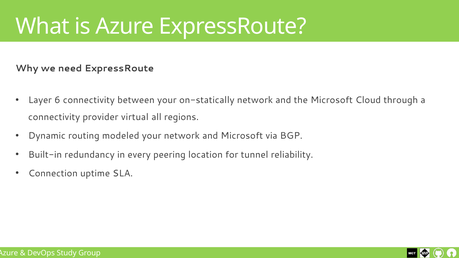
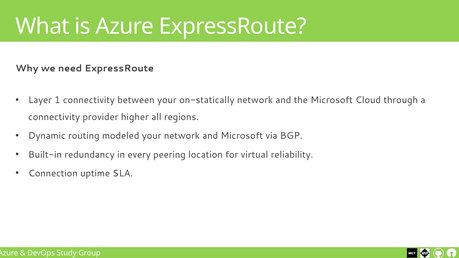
6: 6 -> 1 (57, 100)
virtual: virtual -> higher (135, 117)
tunnel: tunnel -> virtual (255, 155)
